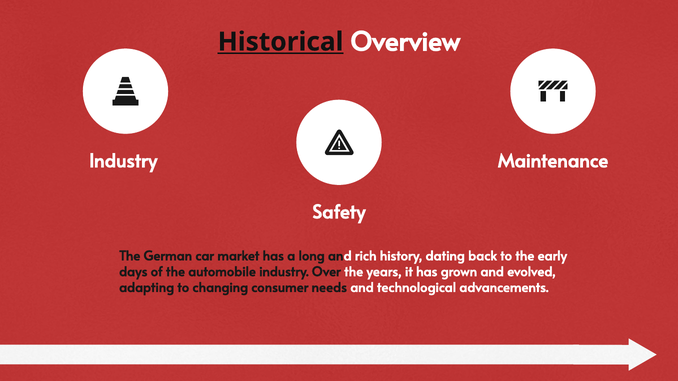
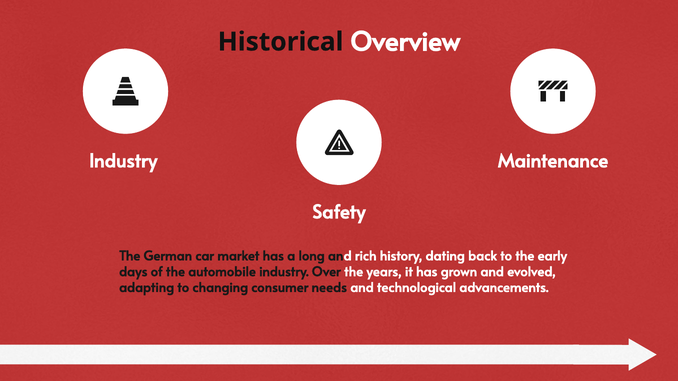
Historical underline: present -> none (281, 42)
